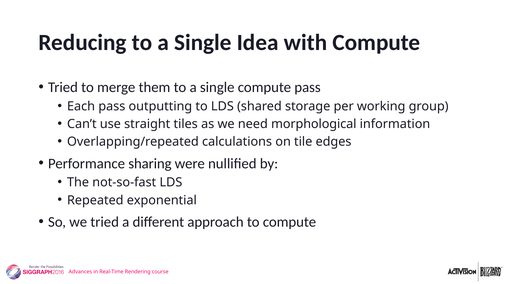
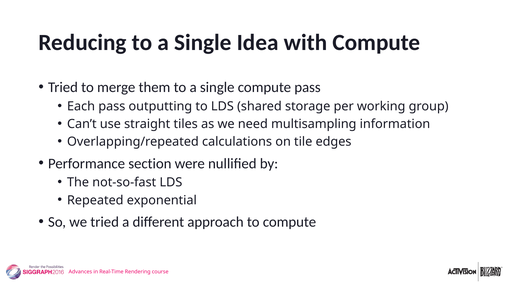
morphological: morphological -> multisampling (314, 124)
sharing: sharing -> section (150, 164)
